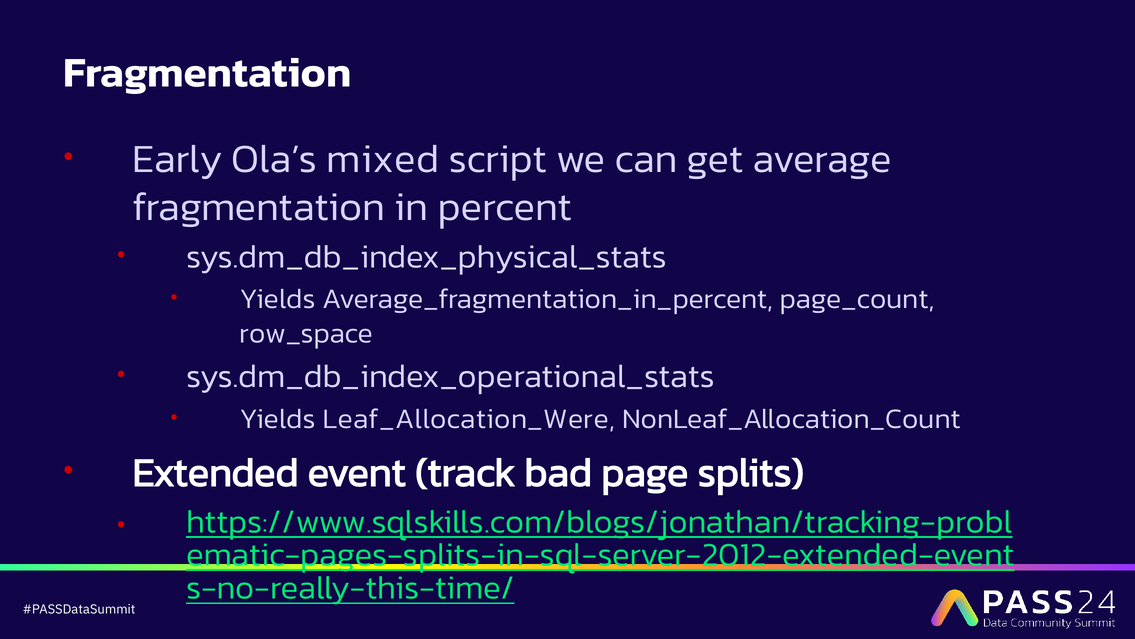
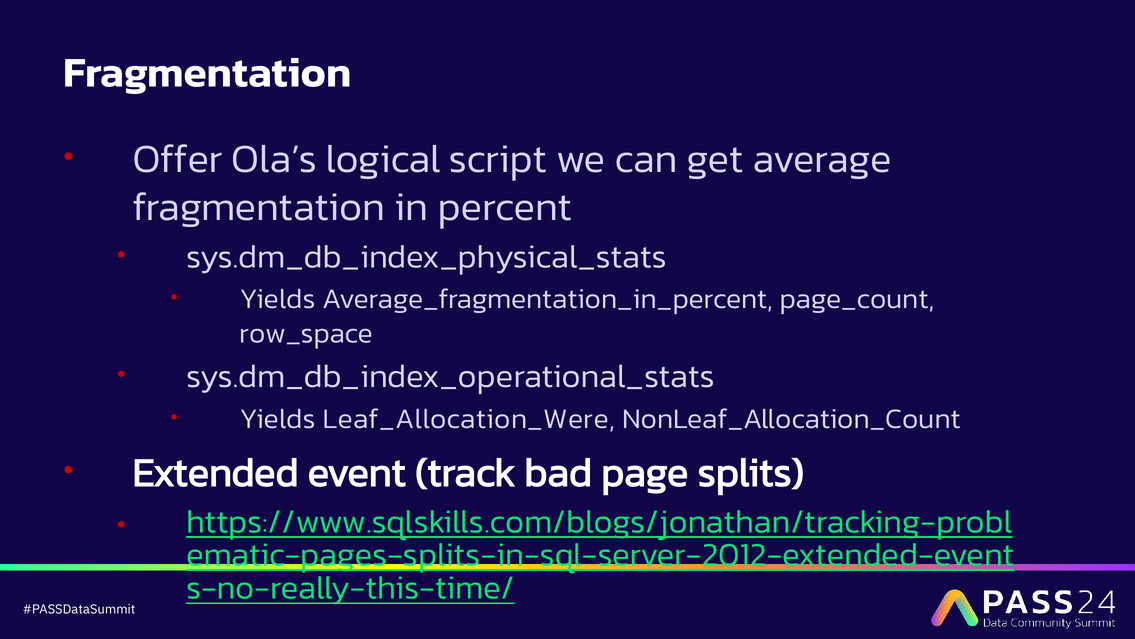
Early: Early -> Offer (178, 159)
mixed: mixed -> logical (383, 159)
